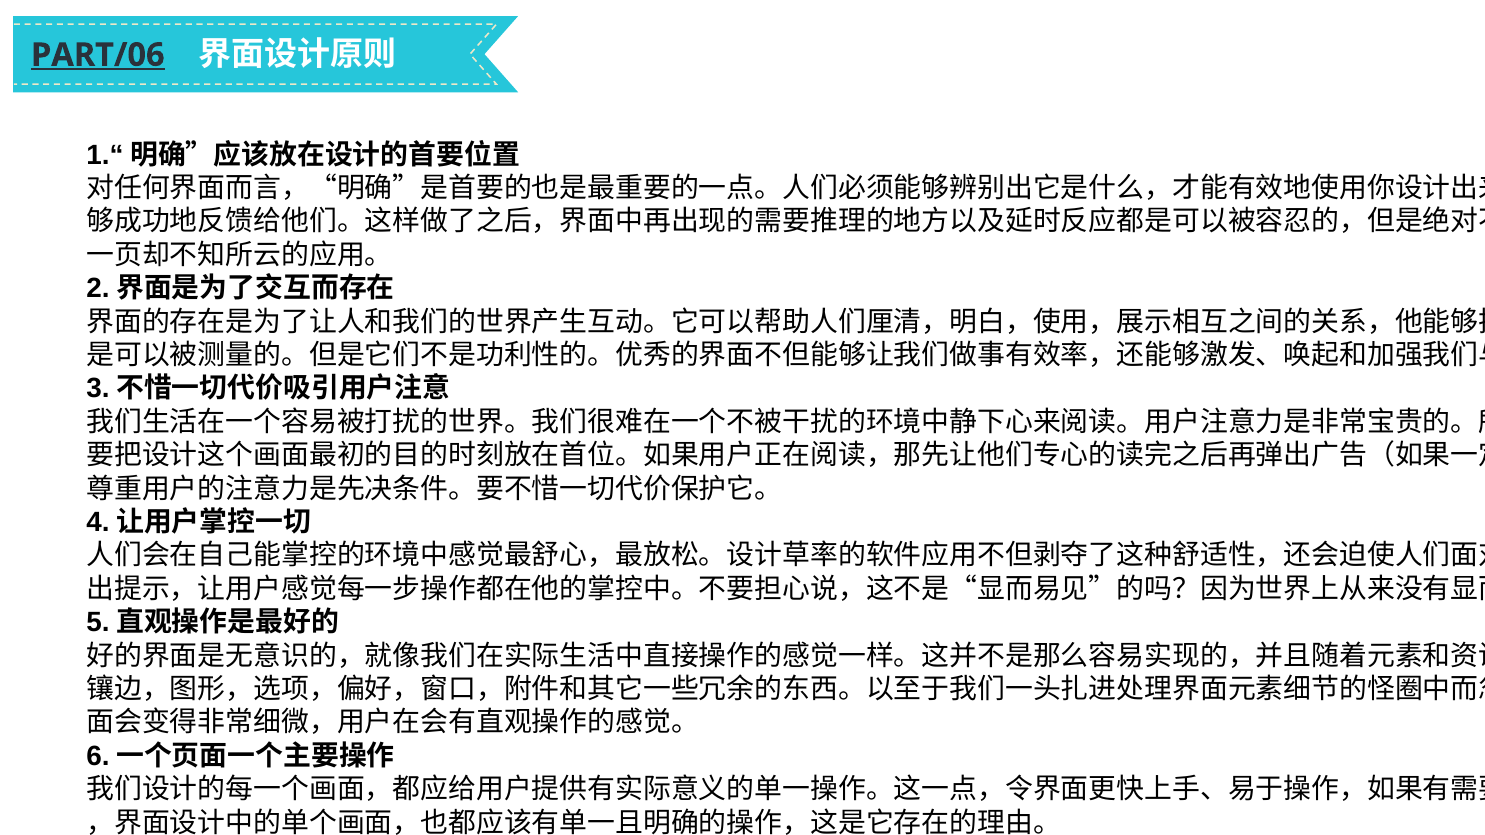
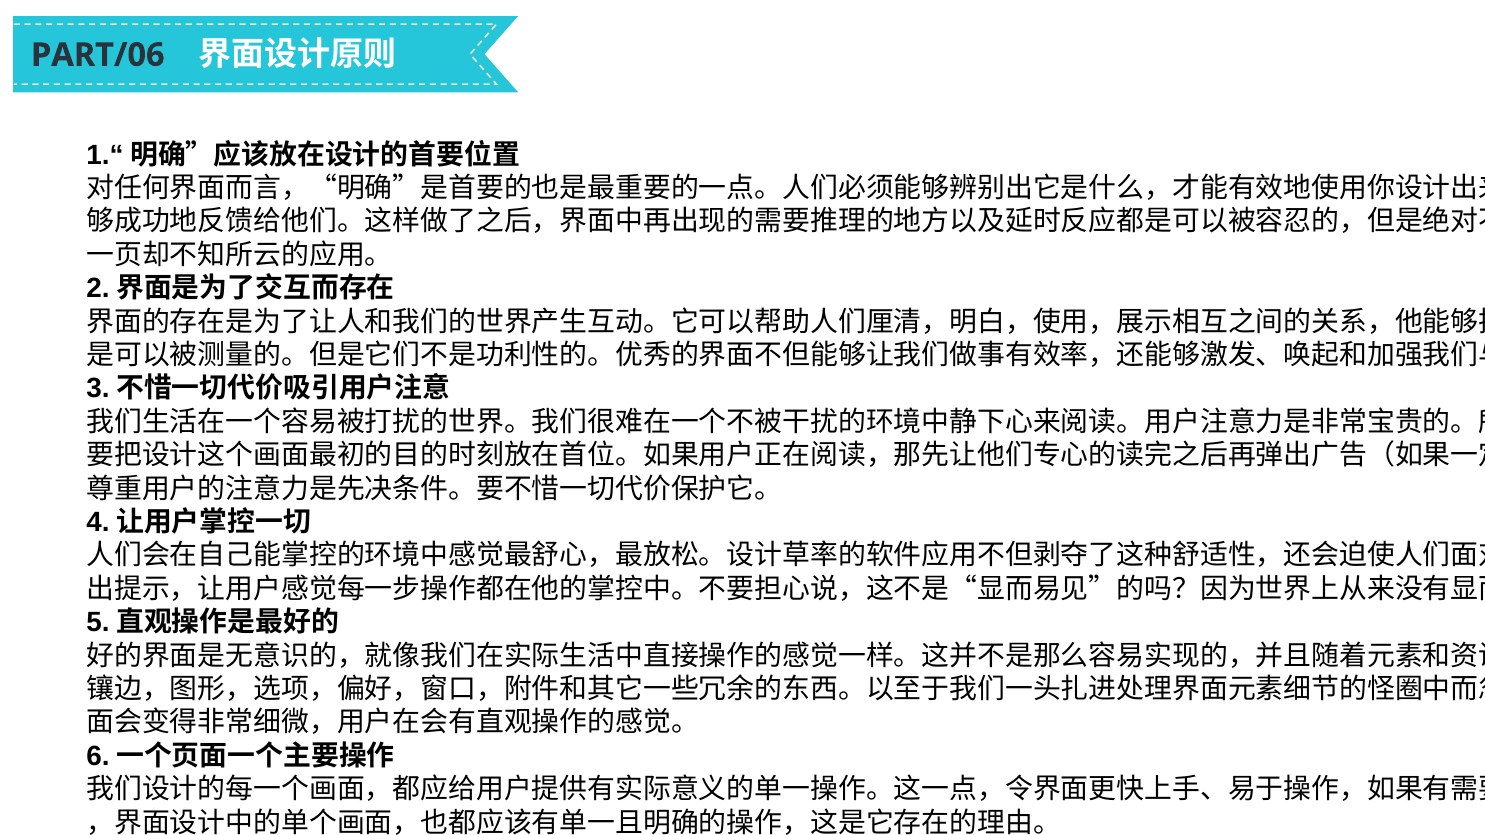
PART/06 underline: present -> none (98, 55)
